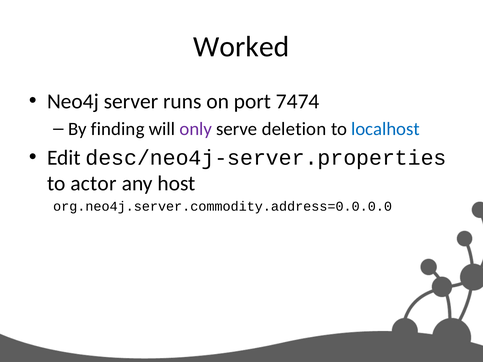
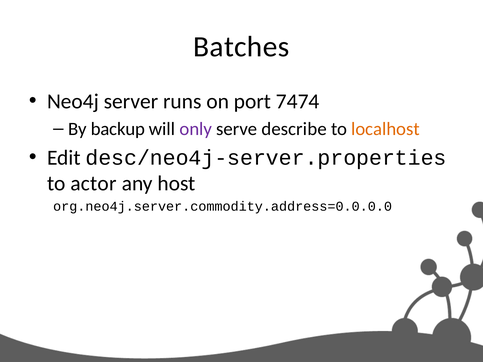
Worked: Worked -> Batches (241, 47)
finding: finding -> backup (118, 129)
deletion: deletion -> describe (294, 129)
localhost colour: blue -> orange (385, 129)
